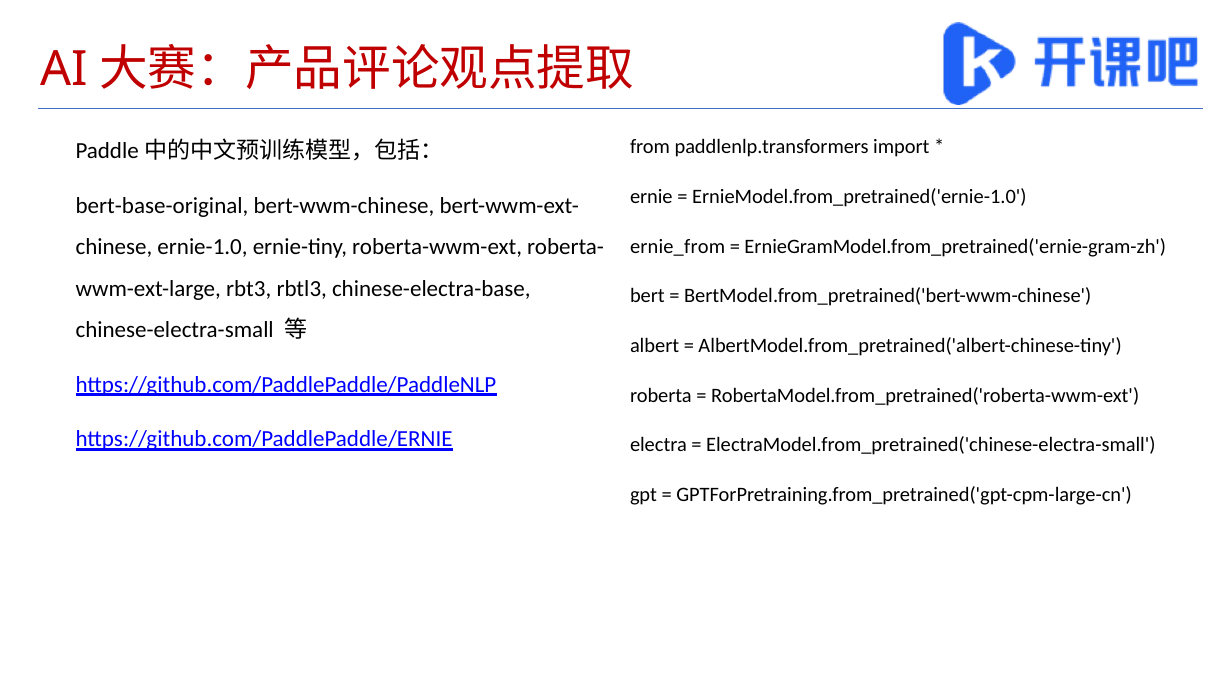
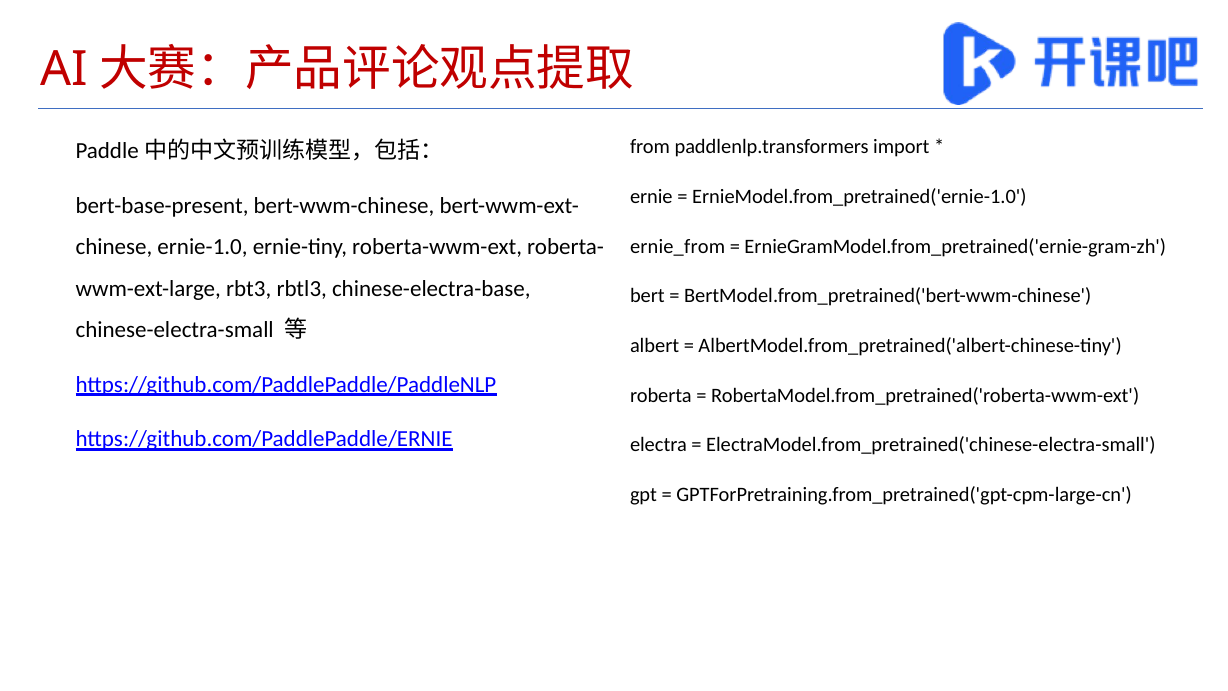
bert-base-original: bert-base-original -> bert-base-present (162, 205)
